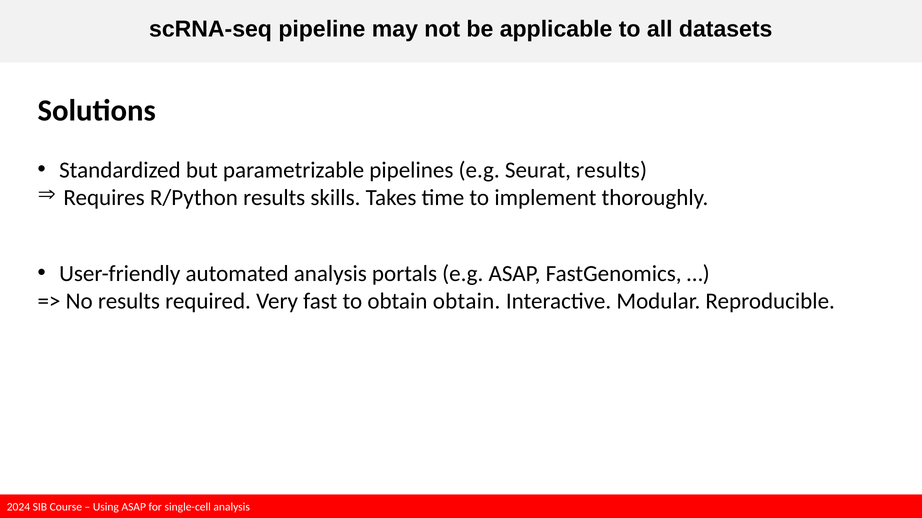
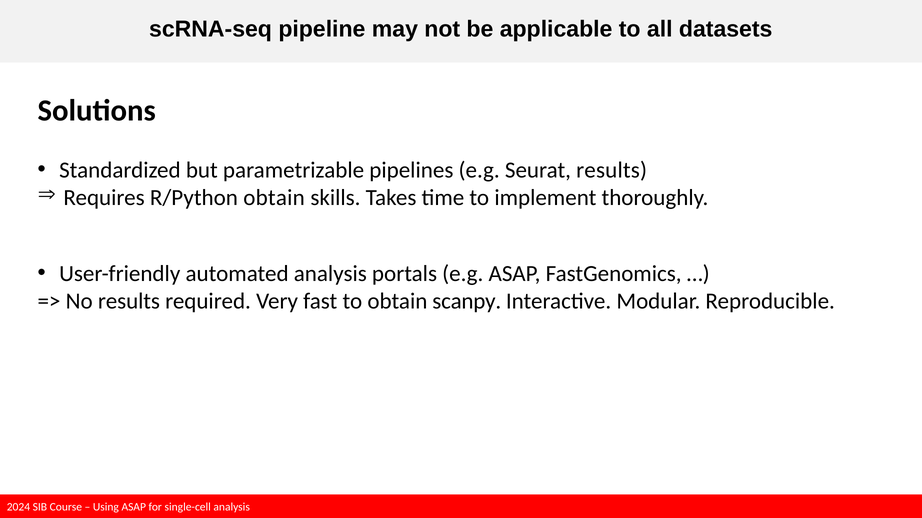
R/Python results: results -> obtain (274, 198)
obtain obtain: obtain -> scanpy (467, 302)
